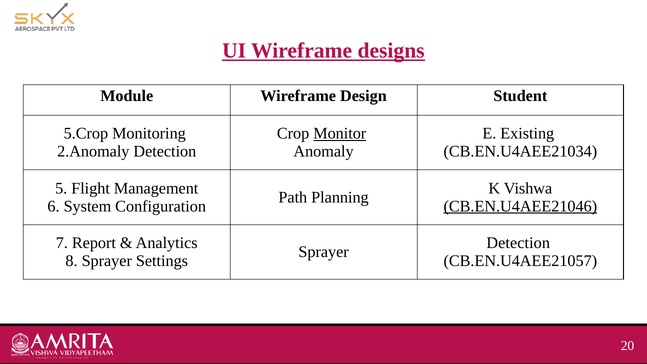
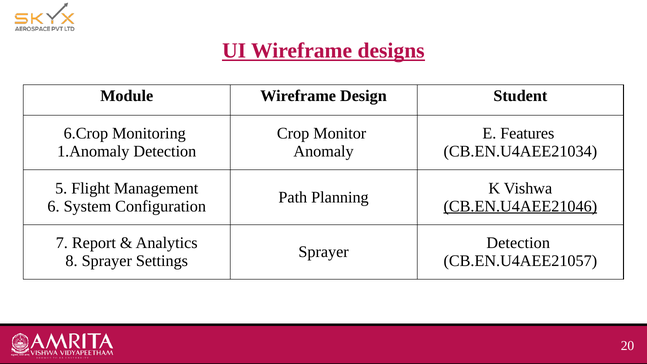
5.Crop: 5.Crop -> 6.Crop (86, 134)
Monitor underline: present -> none (340, 134)
Existing: Existing -> Features (527, 134)
2.Anomaly: 2.Anomaly -> 1.Anomaly (93, 151)
